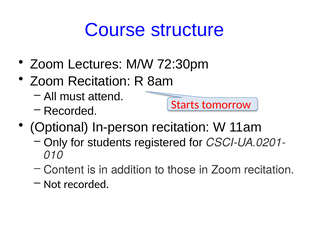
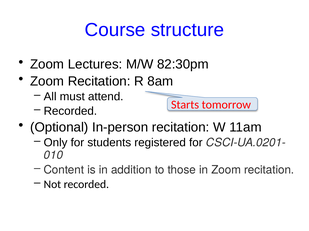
72:30pm: 72:30pm -> 82:30pm (183, 65)
